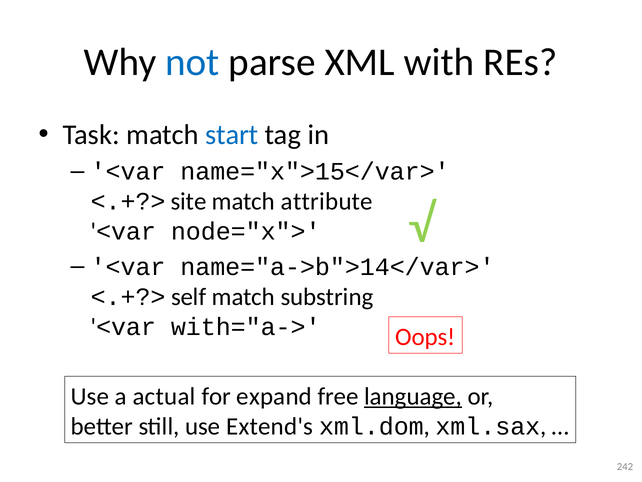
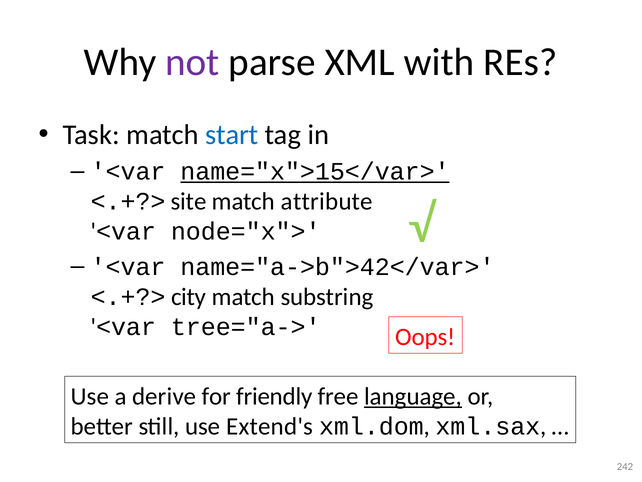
not colour: blue -> purple (192, 62)
name="x">15</var> underline: none -> present (315, 172)
name="a->b">14</var>: name="a->b">14</var> -> name="a->b">42</var> (337, 266)
self: self -> city (189, 296)
with="a->: with="a-> -> tree="a-> (246, 326)
actual: actual -> derive (164, 396)
expand: expand -> friendly (274, 396)
